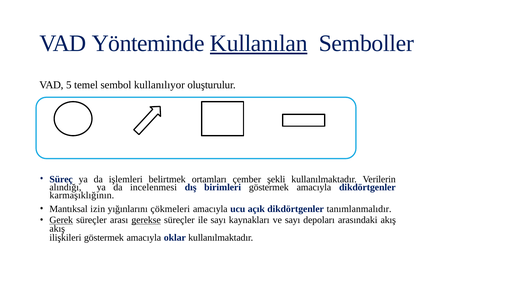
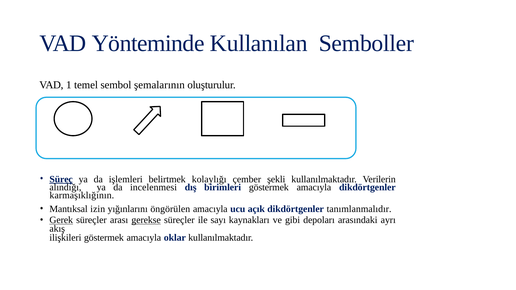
Kullanılan underline: present -> none (259, 43)
5: 5 -> 1 (69, 85)
kullanılıyor: kullanılıyor -> şemalarının (159, 85)
Süreç underline: none -> present (61, 179)
ortamları: ortamları -> kolaylığı (209, 179)
çökmeleri: çökmeleri -> öngörülen (170, 209)
ve sayı: sayı -> gibi (293, 220)
arasındaki akış: akış -> ayrı (388, 220)
